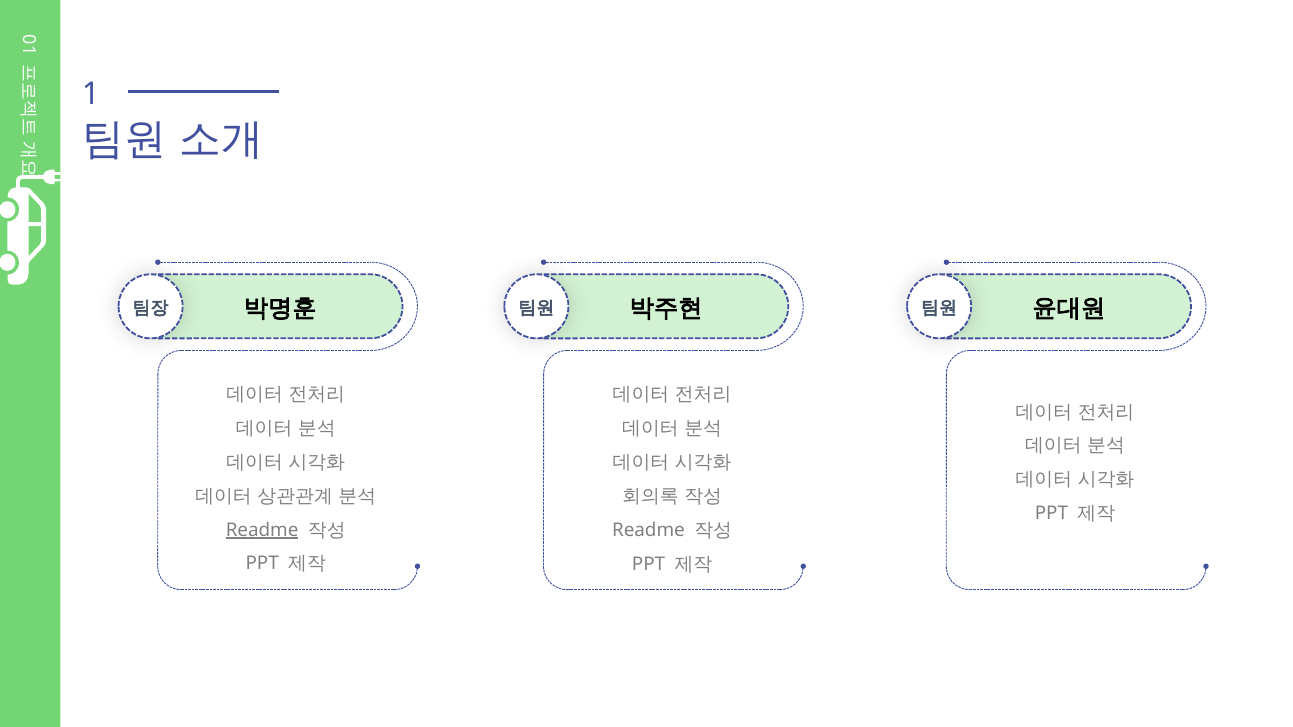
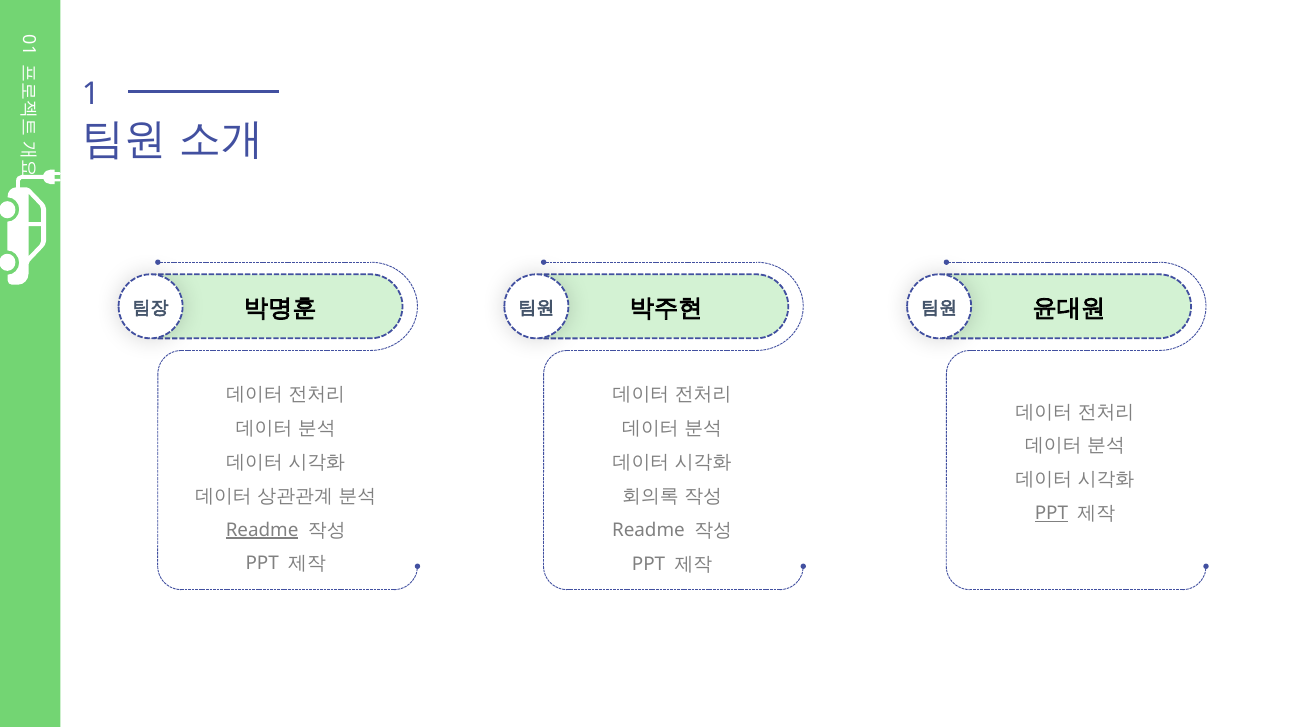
PPT underline: none -> present (1051, 514)
